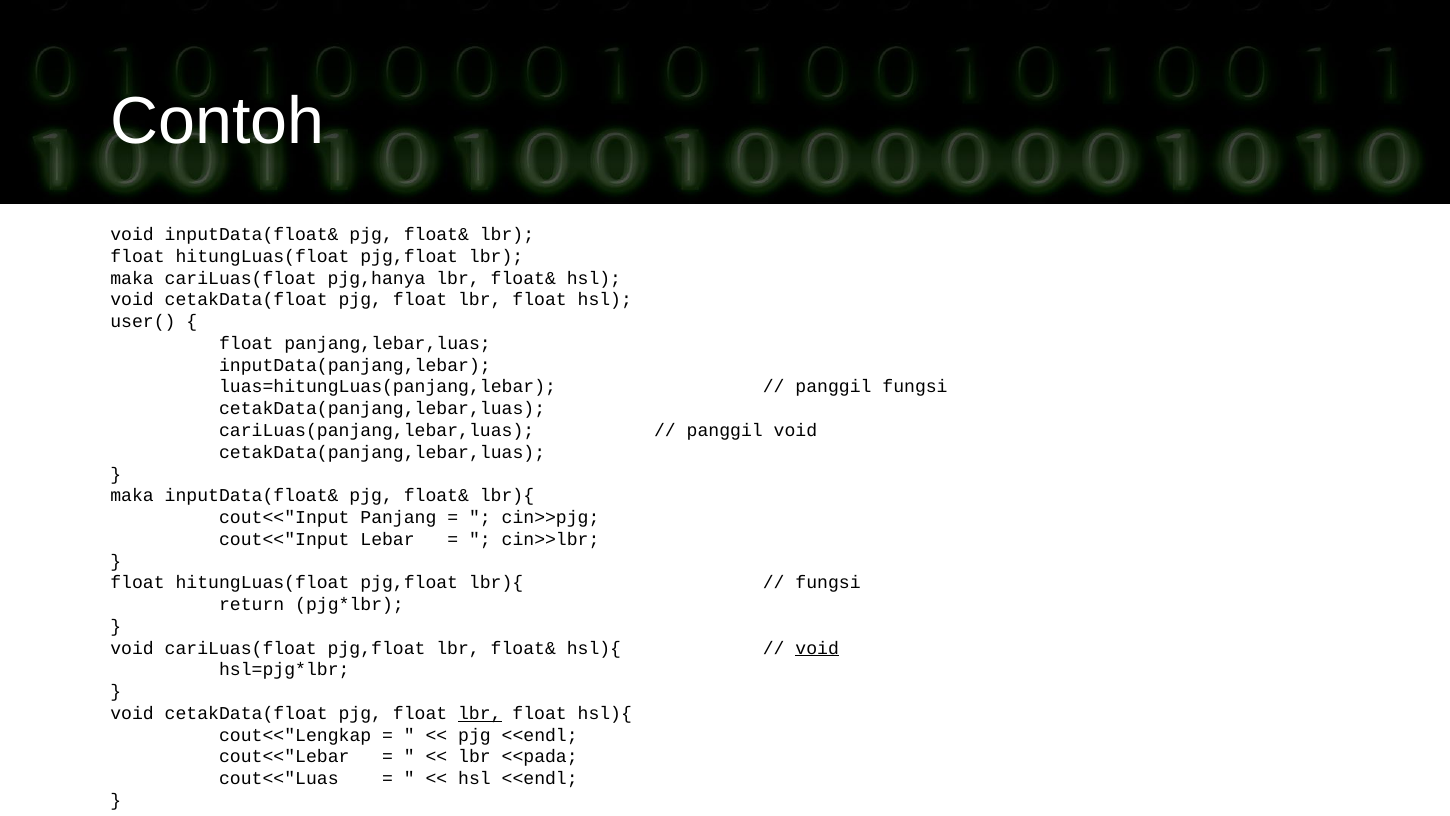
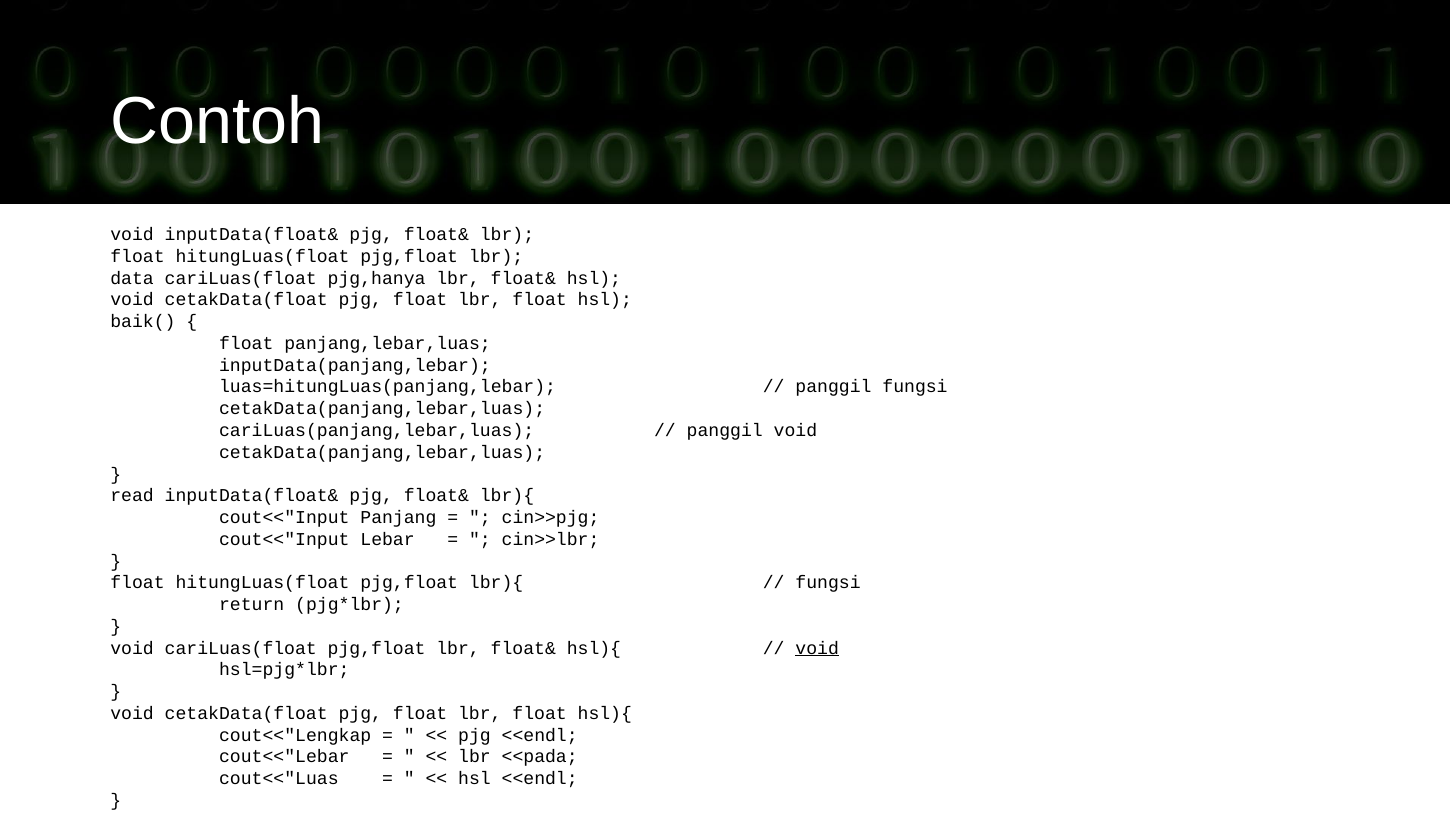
maka: maka -> data (132, 278)
user(: user( -> baik( (143, 322)
maka: maka -> read (132, 496)
lbr underline: present -> none (480, 713)
